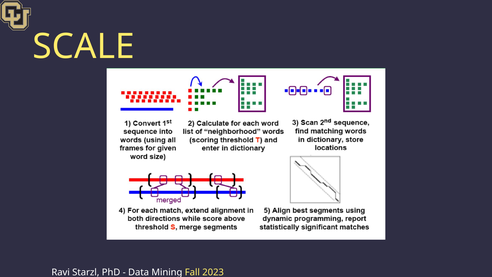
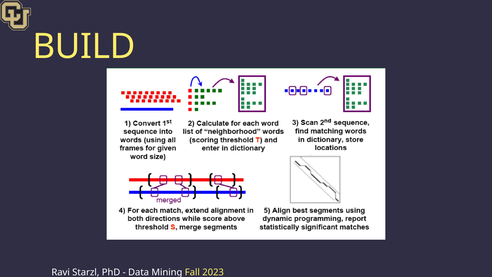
SCALE: SCALE -> BUILD (84, 47)
